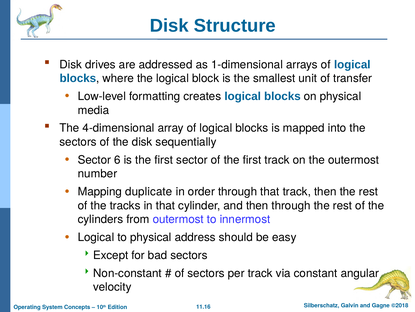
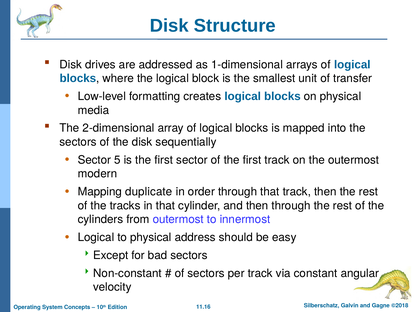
4-dimensional: 4-dimensional -> 2-dimensional (119, 128)
6: 6 -> 5 (117, 160)
number: number -> modern (98, 173)
